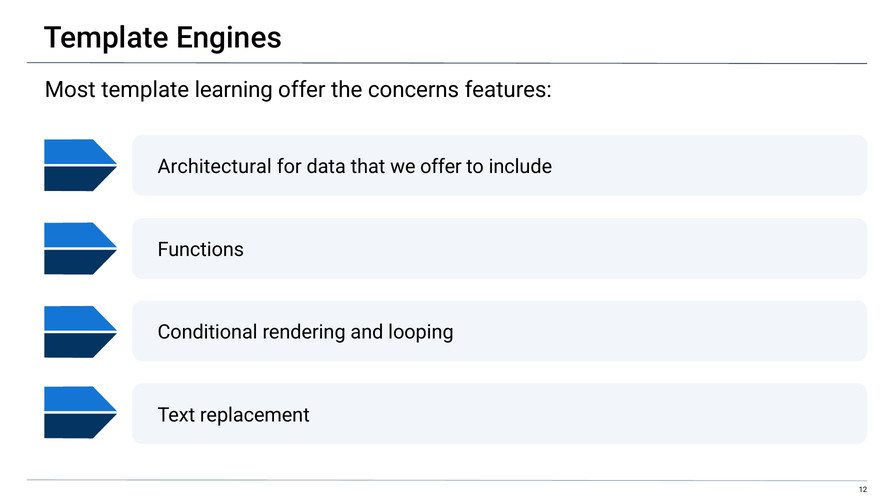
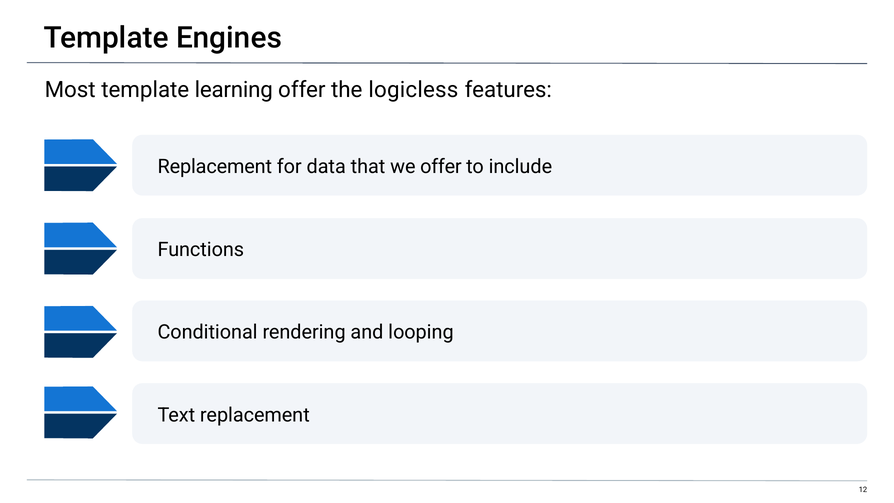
concerns: concerns -> logicless (413, 90)
Architectural: Architectural -> Replacement (215, 167)
